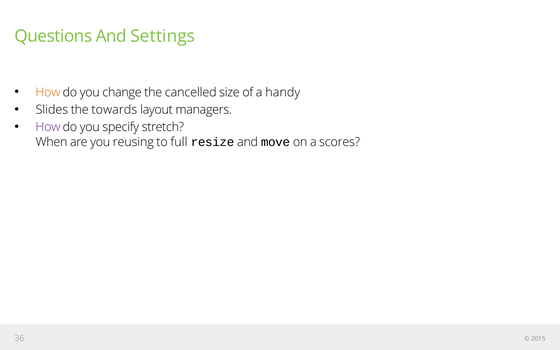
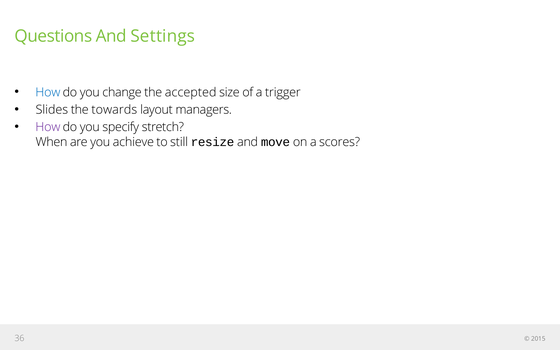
How colour: orange -> blue (48, 92)
cancelled: cancelled -> accepted (191, 92)
handy: handy -> trigger (283, 92)
reusing: reusing -> achieve (133, 142)
full: full -> still (179, 142)
